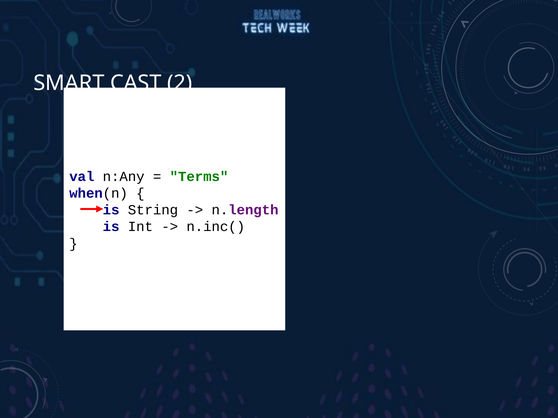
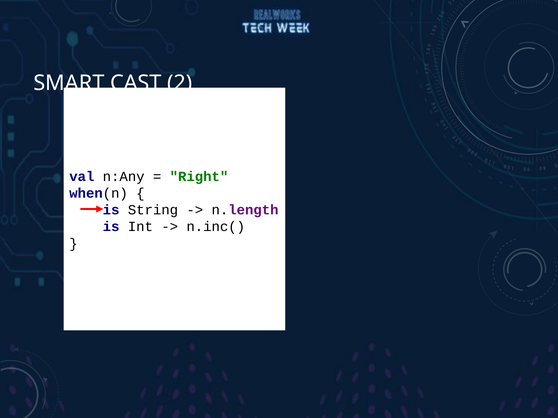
Terms: Terms -> Right (199, 177)
